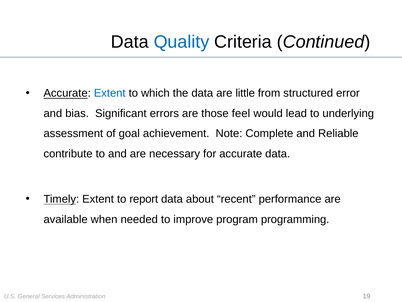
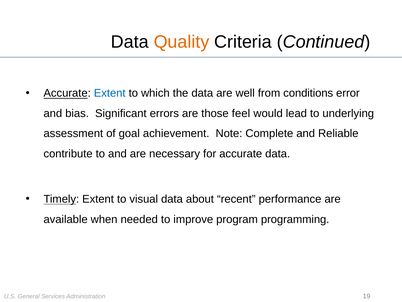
Quality colour: blue -> orange (181, 42)
little: little -> well (245, 93)
structured: structured -> conditions (308, 93)
report: report -> visual (144, 199)
